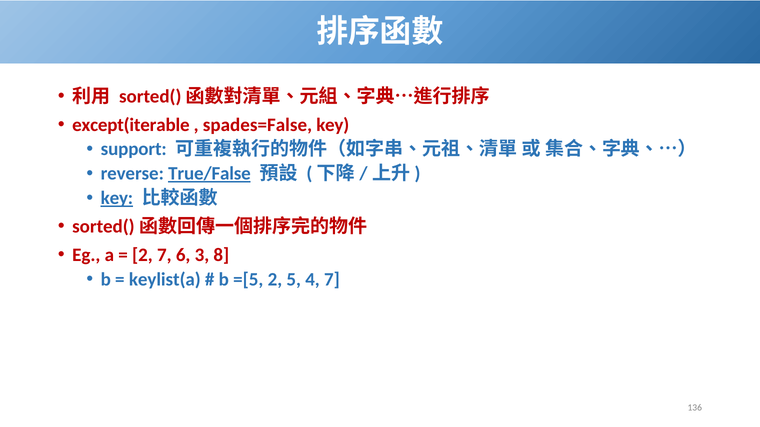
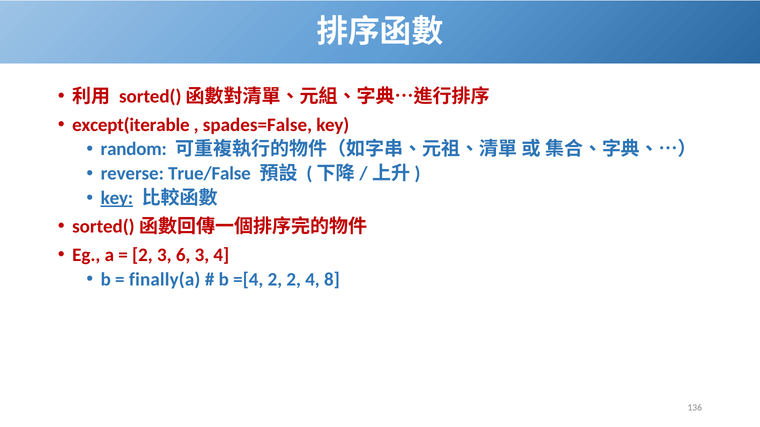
support: support -> random (134, 149)
True/False underline: present -> none (210, 174)
2 7: 7 -> 3 (164, 255)
3 8: 8 -> 4 (221, 255)
keylist(a: keylist(a -> finally(a (165, 280)
=[5: =[5 -> =[4 (248, 280)
2 5: 5 -> 2 (294, 280)
4 7: 7 -> 8 (332, 280)
